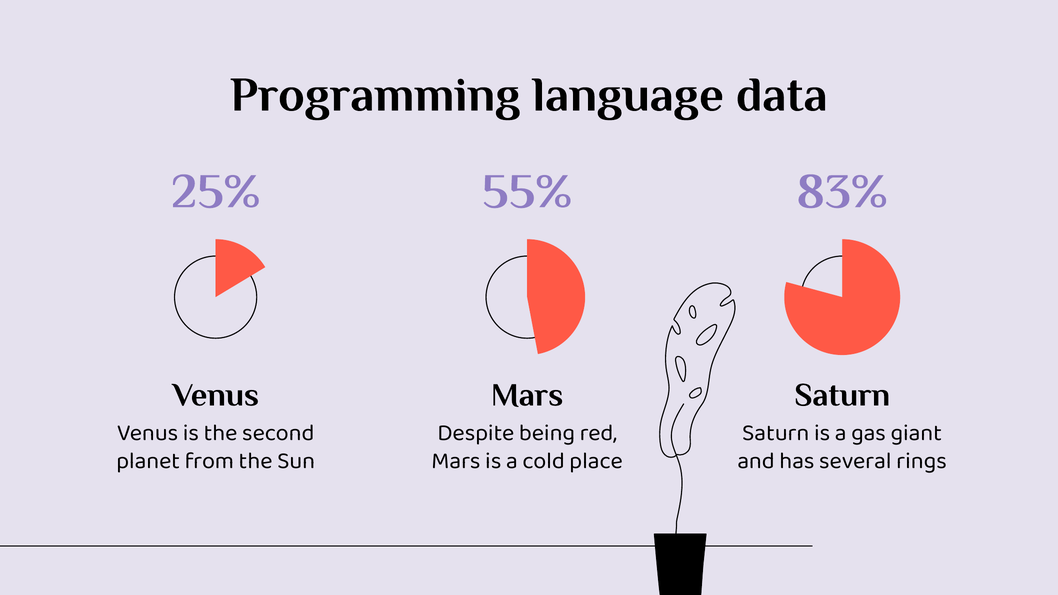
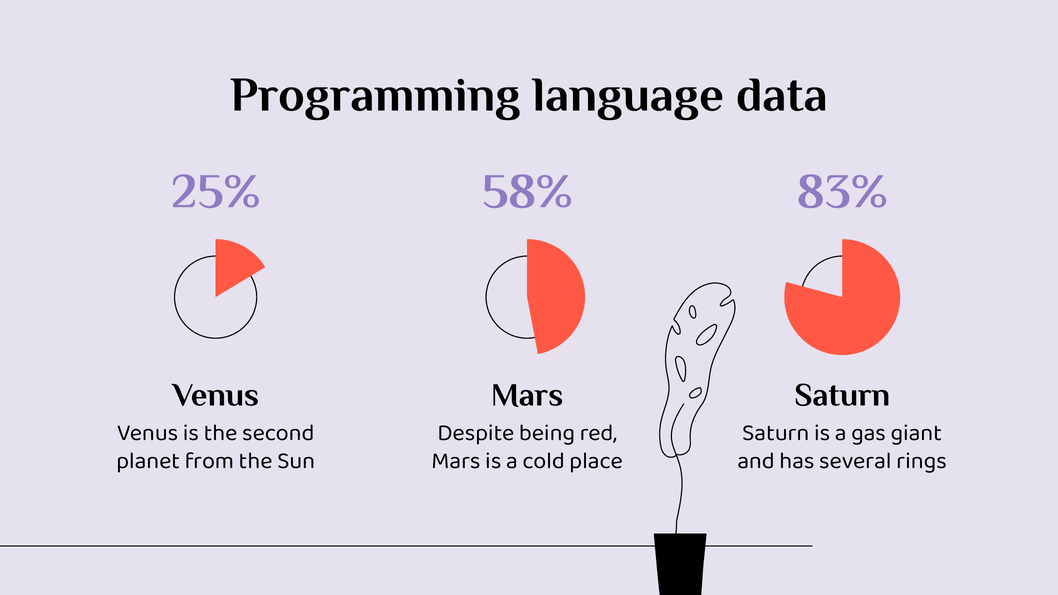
55%: 55% -> 58% (527, 191)
